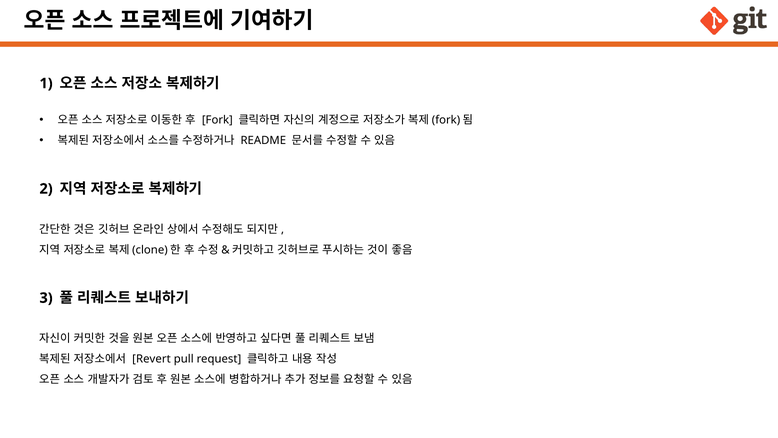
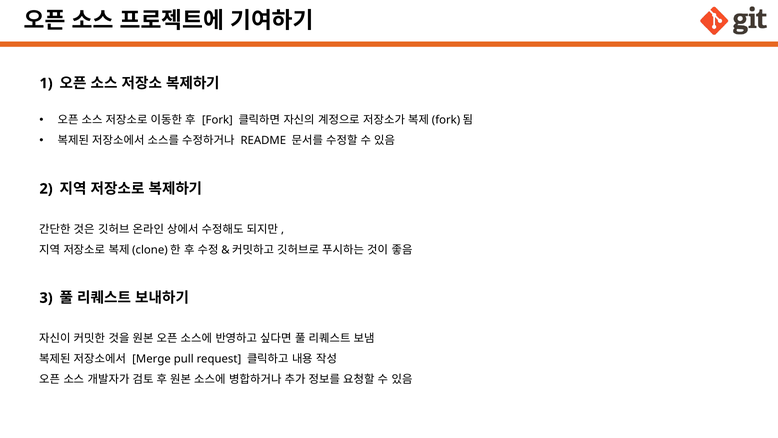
Revert: Revert -> Merge (152, 359)
